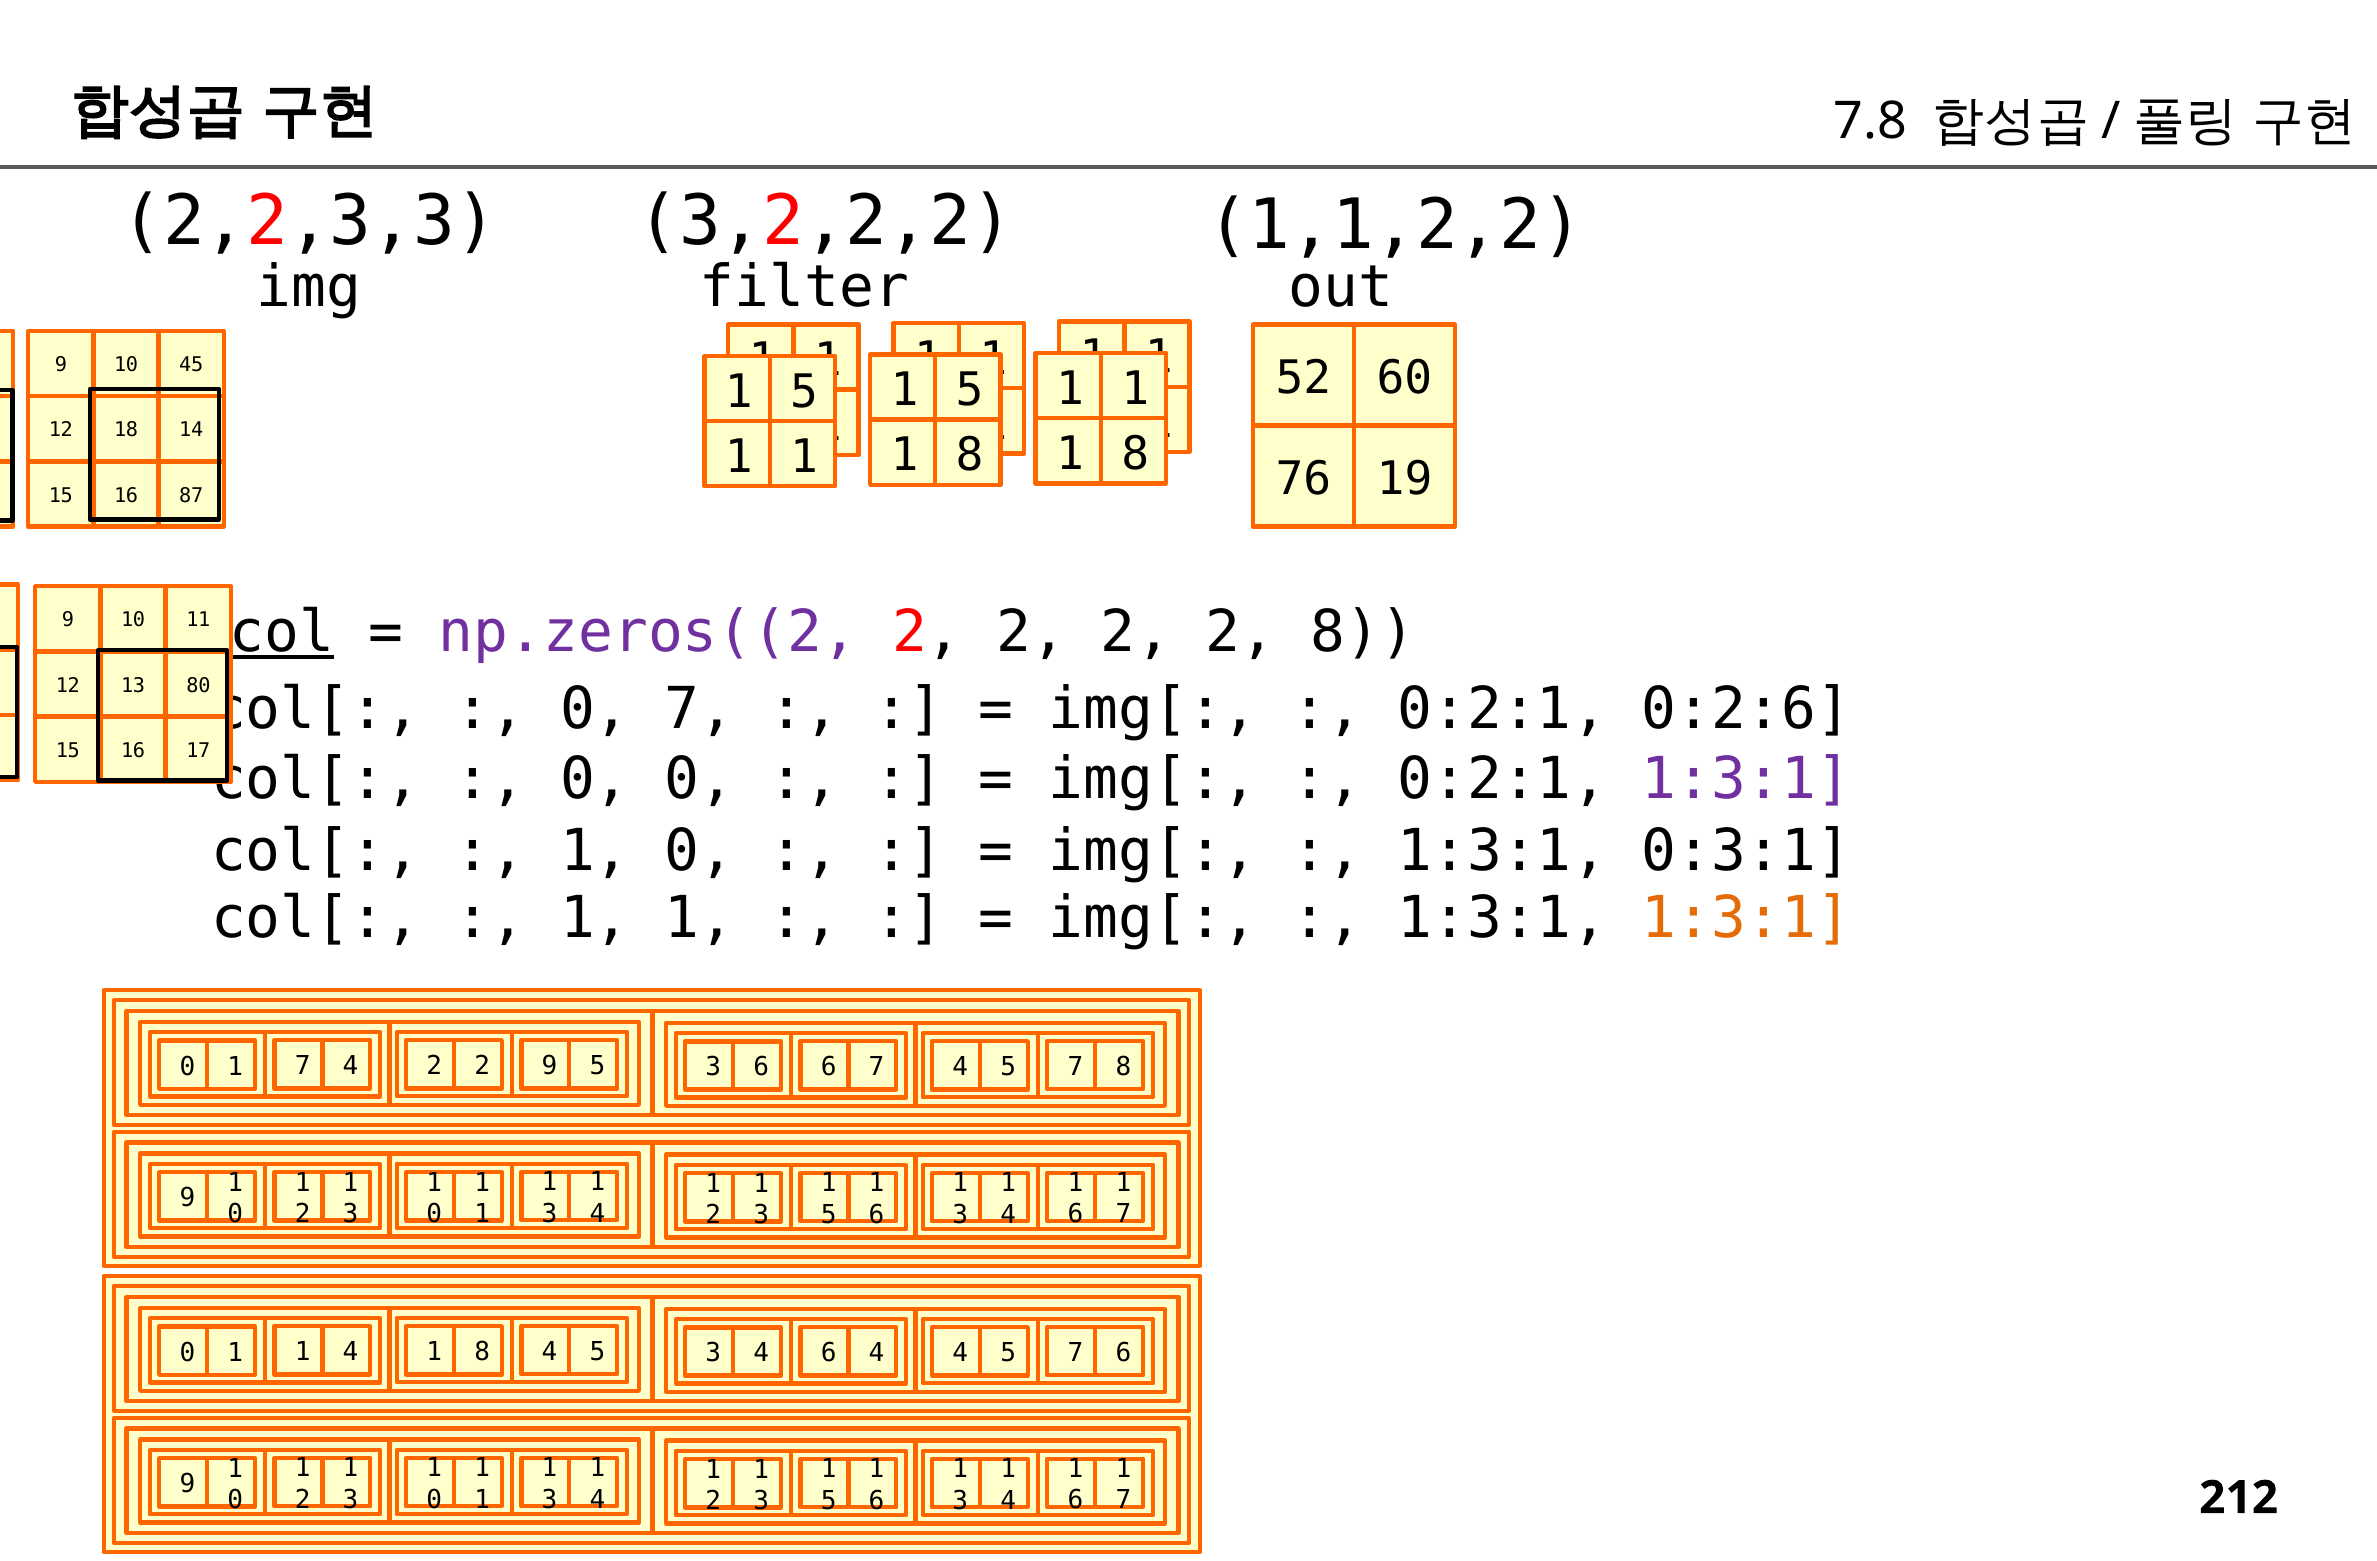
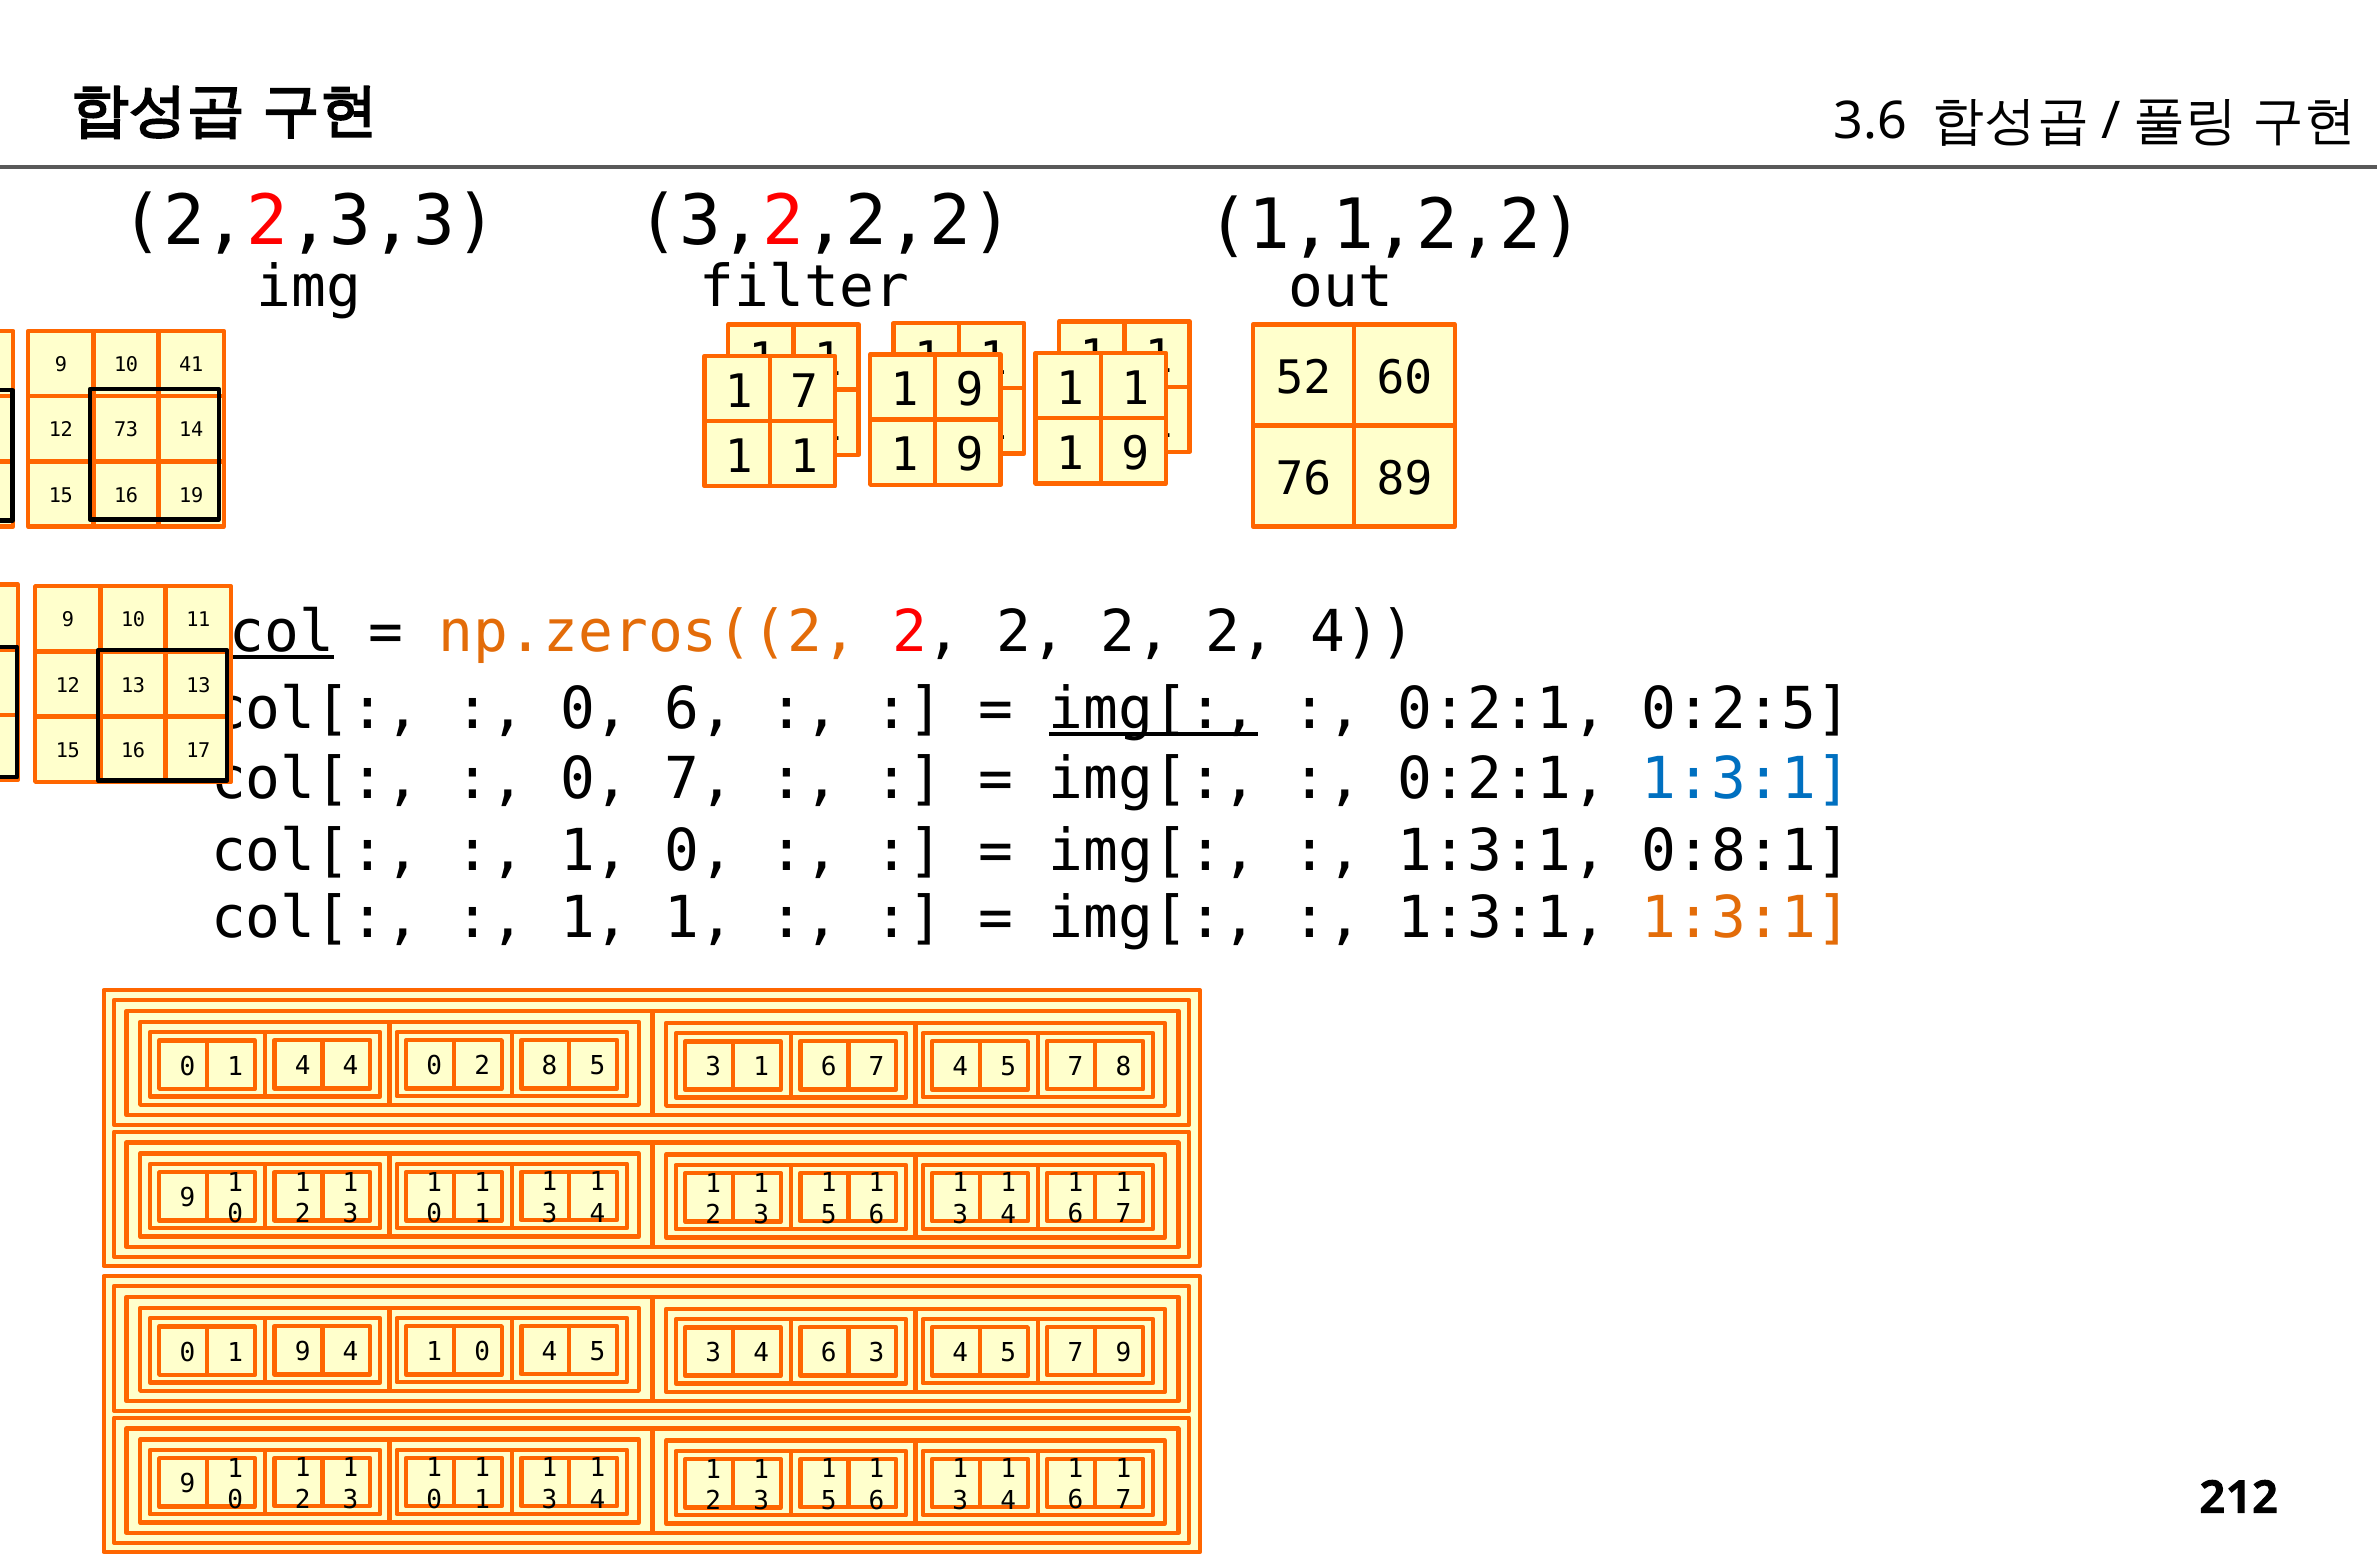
7.8: 7.8 -> 3.6 (1870, 122)
45: 45 -> 41 (191, 365)
5: 5 -> 9 (970, 390)
5: 5 -> 7 (804, 392)
18: 18 -> 73 (126, 430)
8: 8 -> 9 (1135, 454)
8: 8 -> 9 (970, 456)
19: 19 -> 89 (1405, 479)
87: 87 -> 19 (191, 495)
np.zeros((2 colour: purple -> orange (648, 632)
2 8: 8 -> 4 (1363, 632)
13 80: 80 -> 13 (198, 686)
0 7: 7 -> 6 (700, 709)
img[ underline: none -> present (1153, 709)
0:2:6: 0:2:6 -> 0:2:5 (1746, 709)
0 0: 0 -> 7 (700, 779)
1:3:1 colour: purple -> blue (1746, 779)
0:3:1: 0:3:1 -> 0:8:1 (1746, 851)
0 1 7: 7 -> 4 (303, 1066)
4 2: 2 -> 0 (434, 1066)
2 9: 9 -> 8 (550, 1066)
5 3 6: 6 -> 1 (761, 1068)
1: 1 -> 9 (303, 1352)
4 1 8: 8 -> 0 (482, 1352)
6 4: 4 -> 3 (877, 1353)
5 7 6: 6 -> 9 (1124, 1353)
